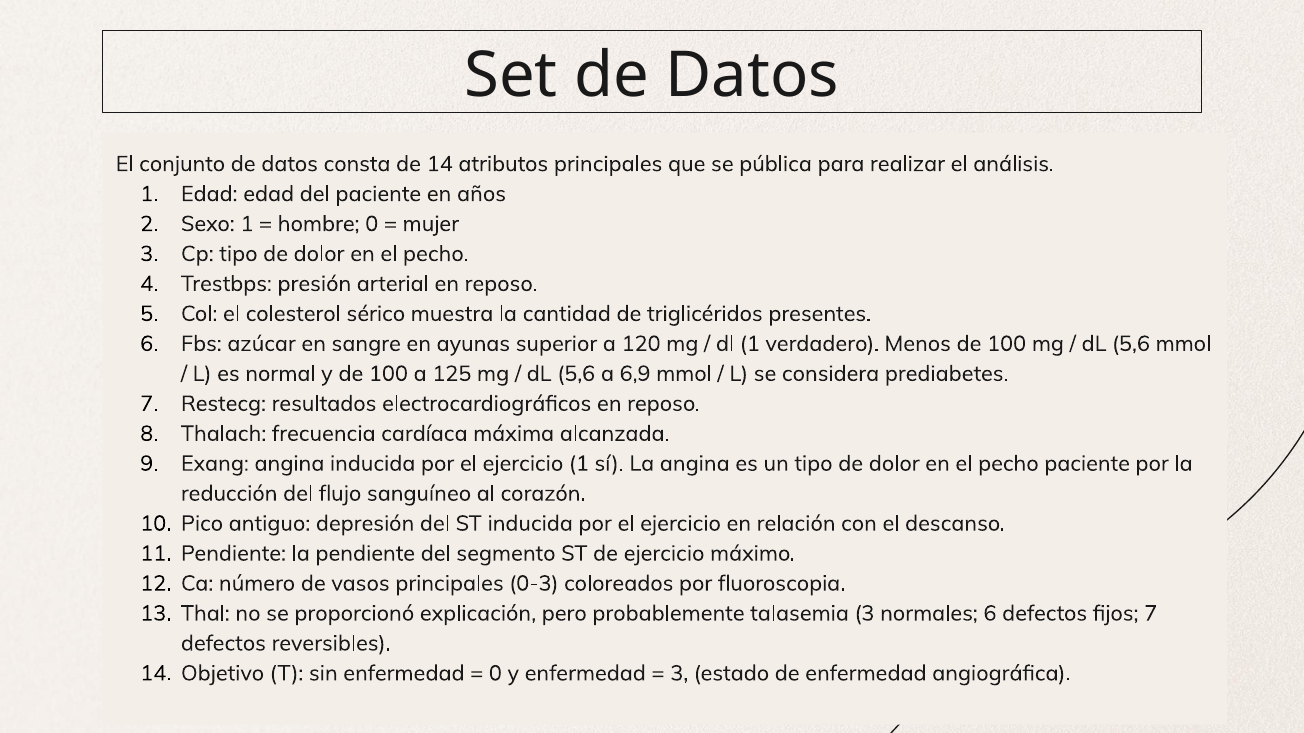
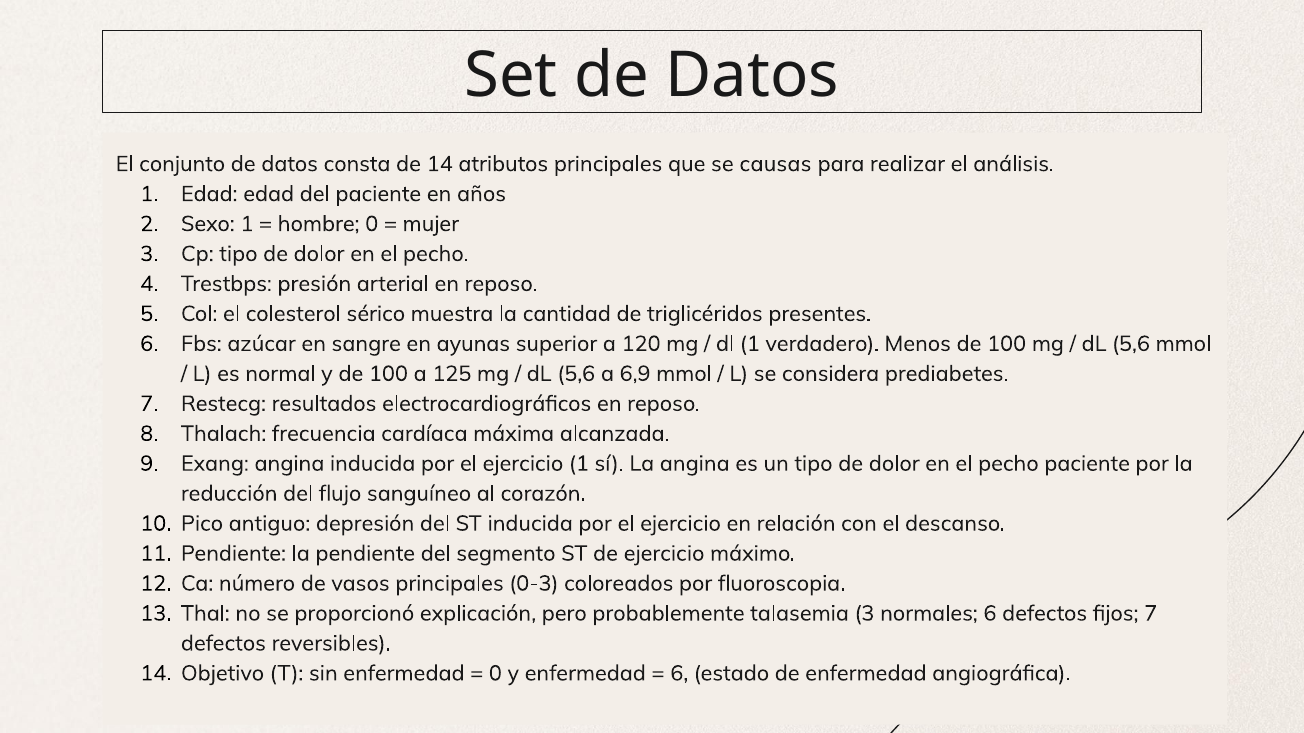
pública: pública -> causas (775, 164)
3: 3 -> 6 (679, 674)
